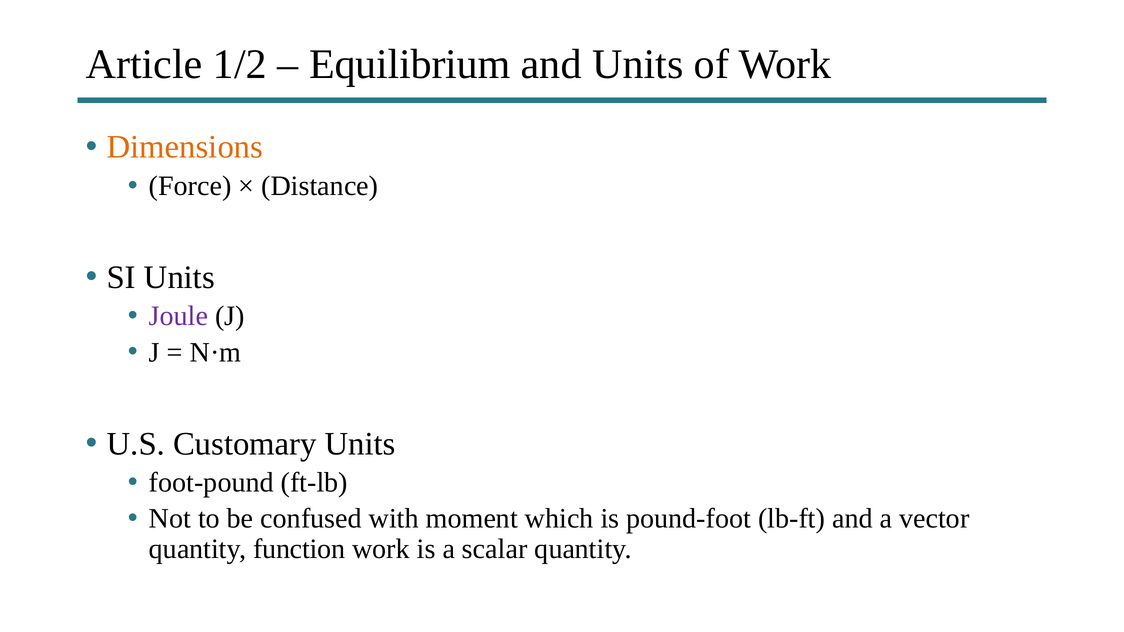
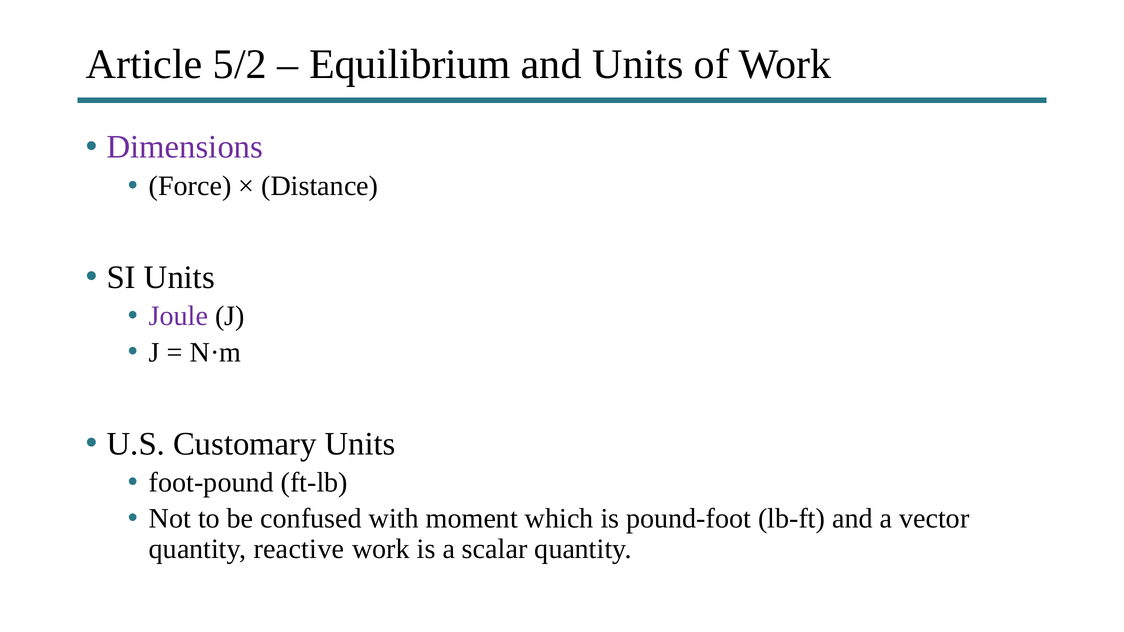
1/2: 1/2 -> 5/2 (240, 64)
Dimensions colour: orange -> purple (185, 147)
function: function -> reactive (299, 549)
